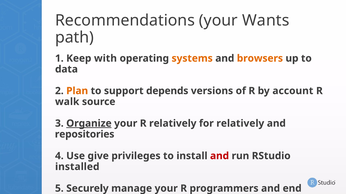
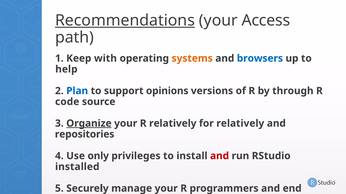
Recommendations underline: none -> present (125, 21)
Wants: Wants -> Access (266, 21)
browsers colour: orange -> blue (260, 58)
data: data -> help (66, 69)
Plan colour: orange -> blue (77, 91)
depends: depends -> opinions (167, 91)
account: account -> through (293, 91)
walk: walk -> code (67, 102)
give: give -> only (98, 156)
